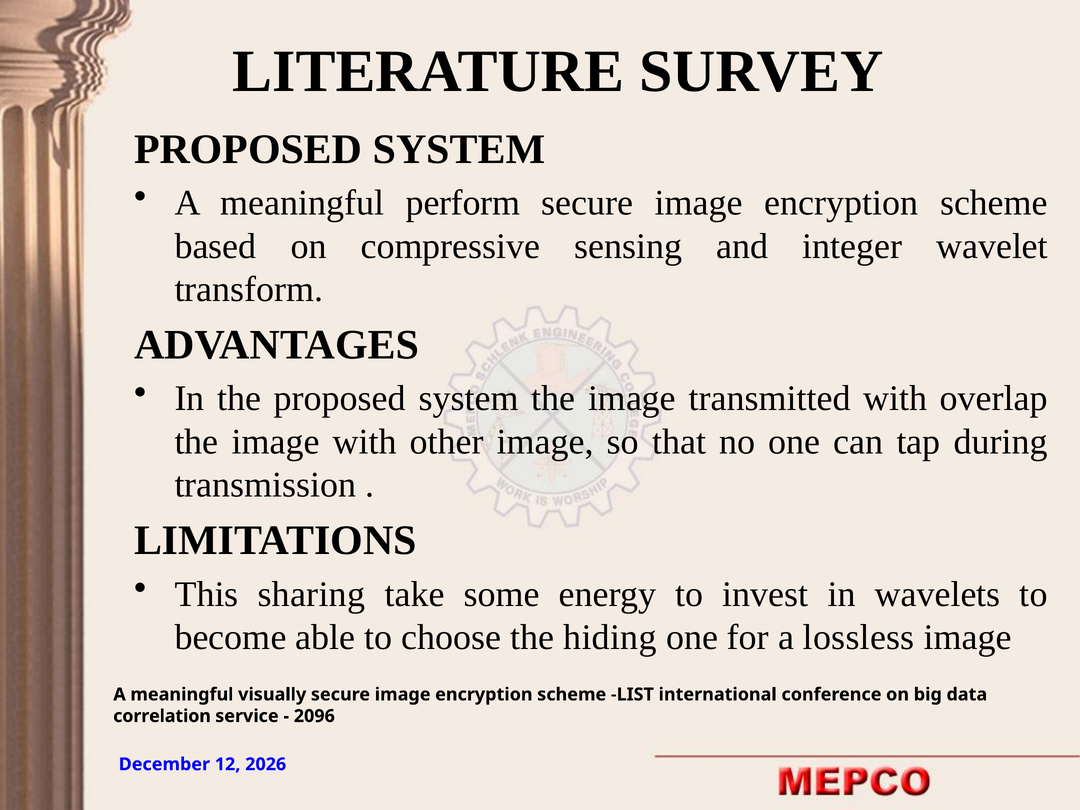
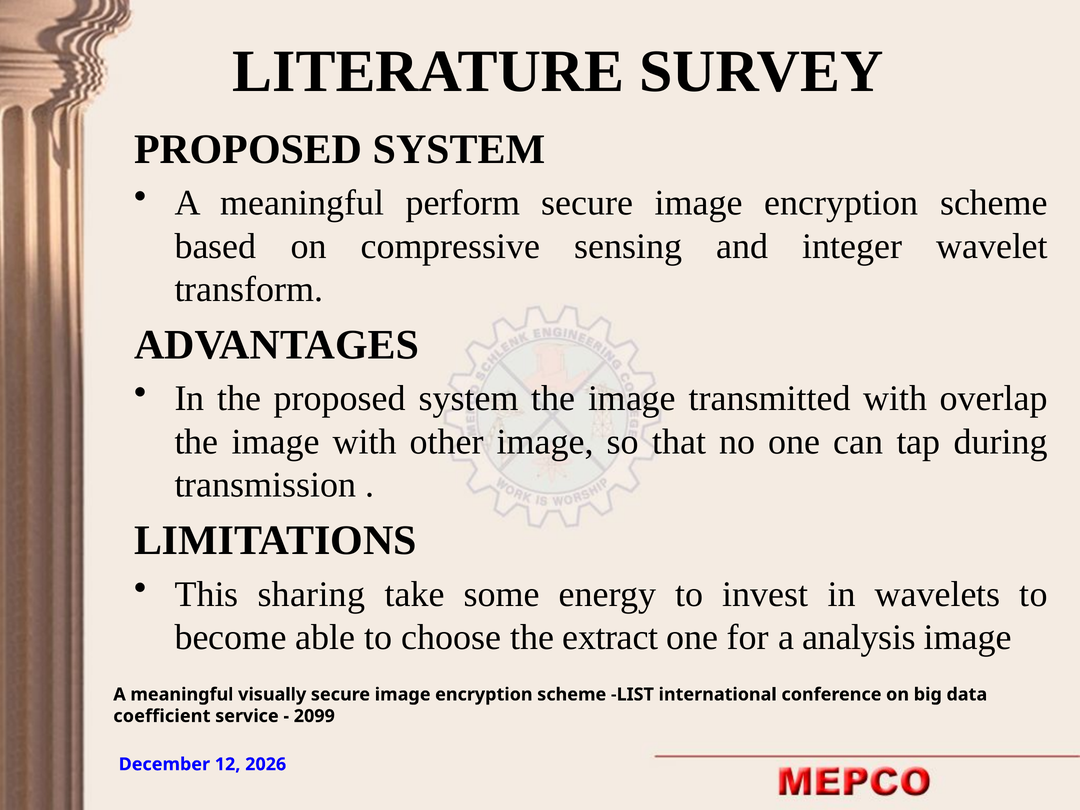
hiding: hiding -> extract (610, 637)
lossless: lossless -> analysis (859, 637)
correlation: correlation -> coefficient (162, 716)
2096: 2096 -> 2099 (314, 716)
